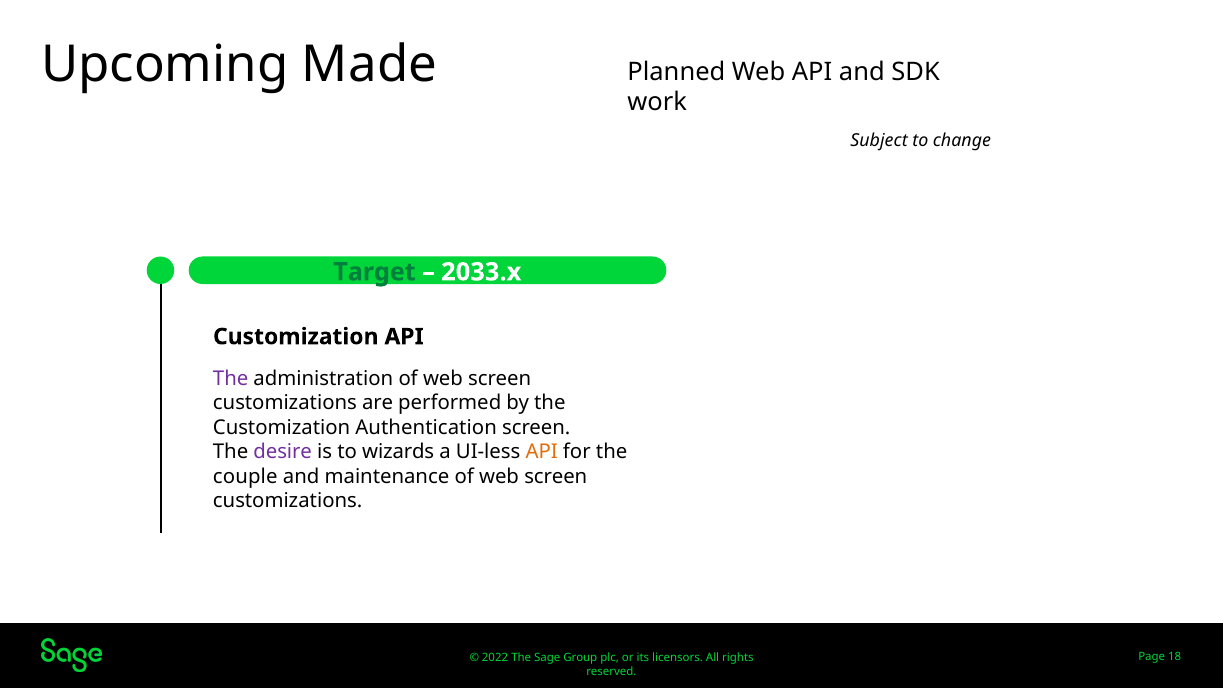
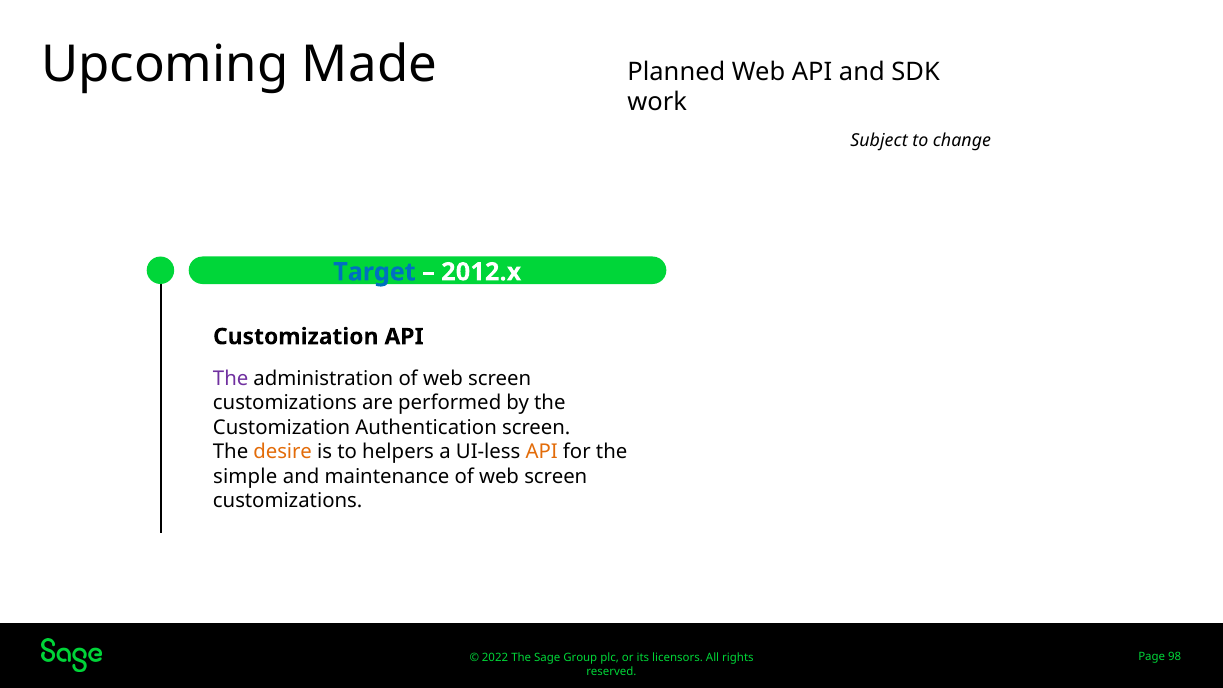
Target colour: green -> blue (374, 272)
2033.x: 2033.x -> 2012.x (481, 272)
desire colour: purple -> orange (283, 452)
wizards: wizards -> helpers (398, 452)
couple: couple -> simple (245, 476)
18: 18 -> 98 (1175, 657)
